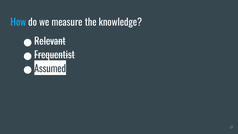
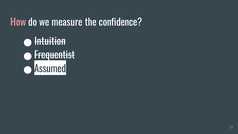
How colour: light blue -> pink (18, 22)
knowledge: knowledge -> confidence (120, 22)
Relevant: Relevant -> Intuition (50, 41)
